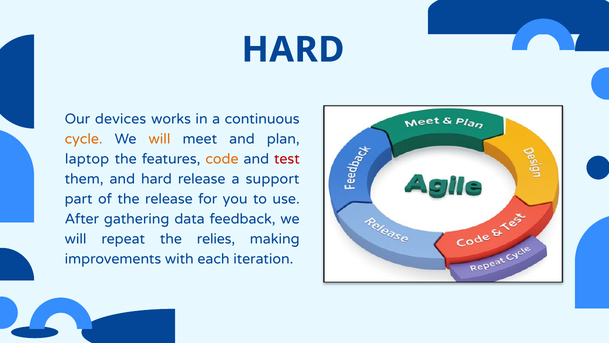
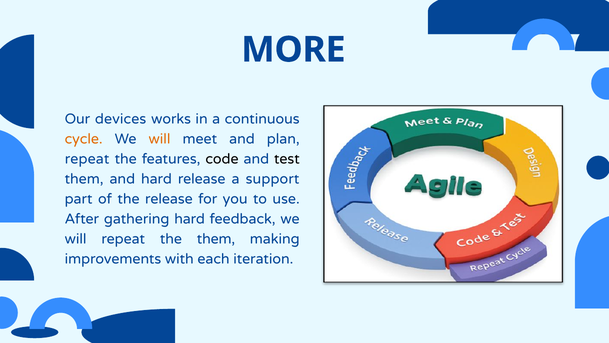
HARD: HARD -> MORE (293, 50)
laptop: laptop -> repeat (87, 159)
code colour: orange -> black (222, 159)
test colour: red -> black (287, 159)
gathering data: data -> hard (190, 219)
the relies: relies -> them (216, 239)
